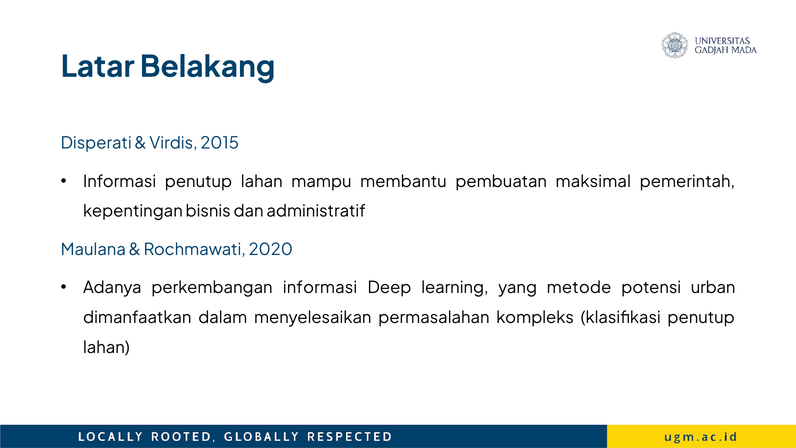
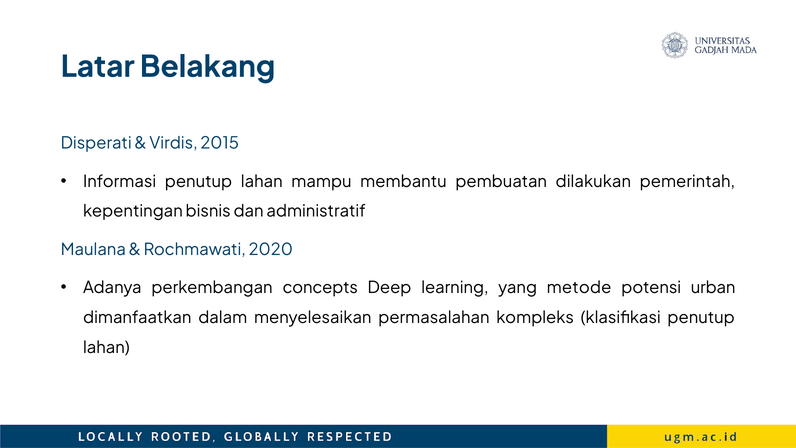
maksimal: maksimal -> dilakukan (593, 181)
perkembangan informasi: informasi -> concepts (320, 288)
